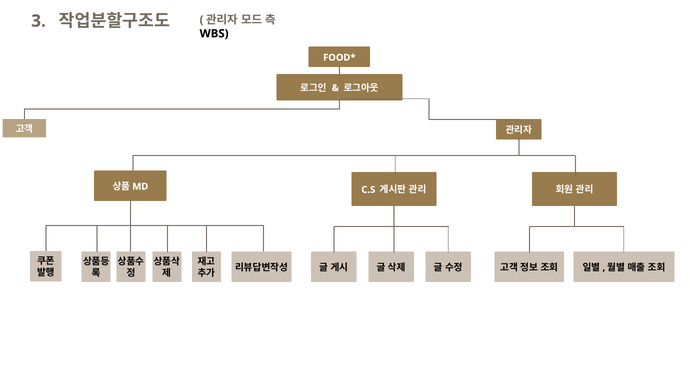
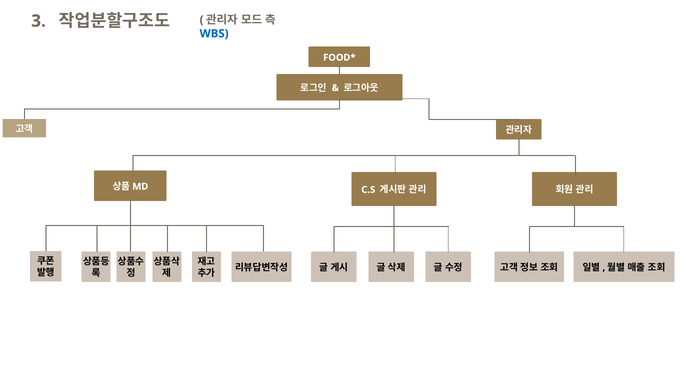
WBS colour: black -> blue (214, 34)
